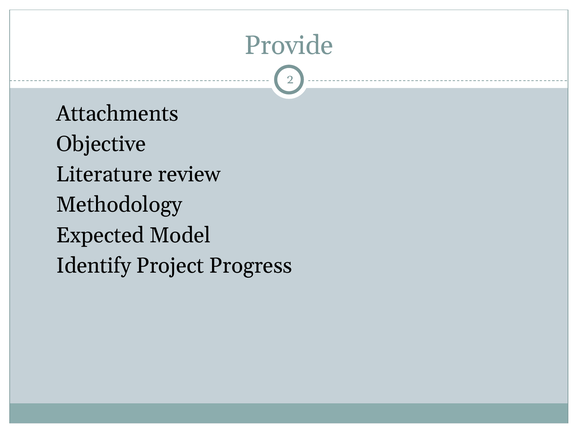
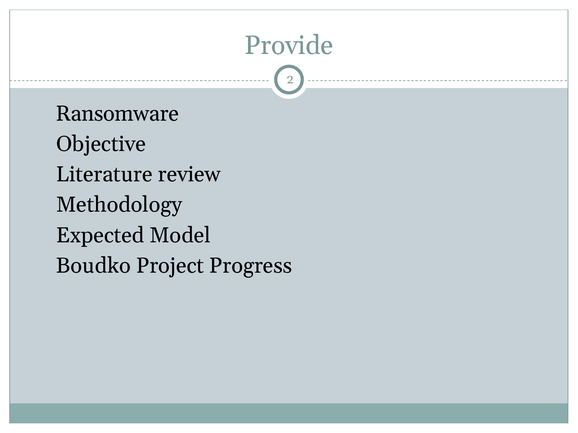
Attachments: Attachments -> Ransomware (117, 114)
Identify: Identify -> Boudko (94, 266)
